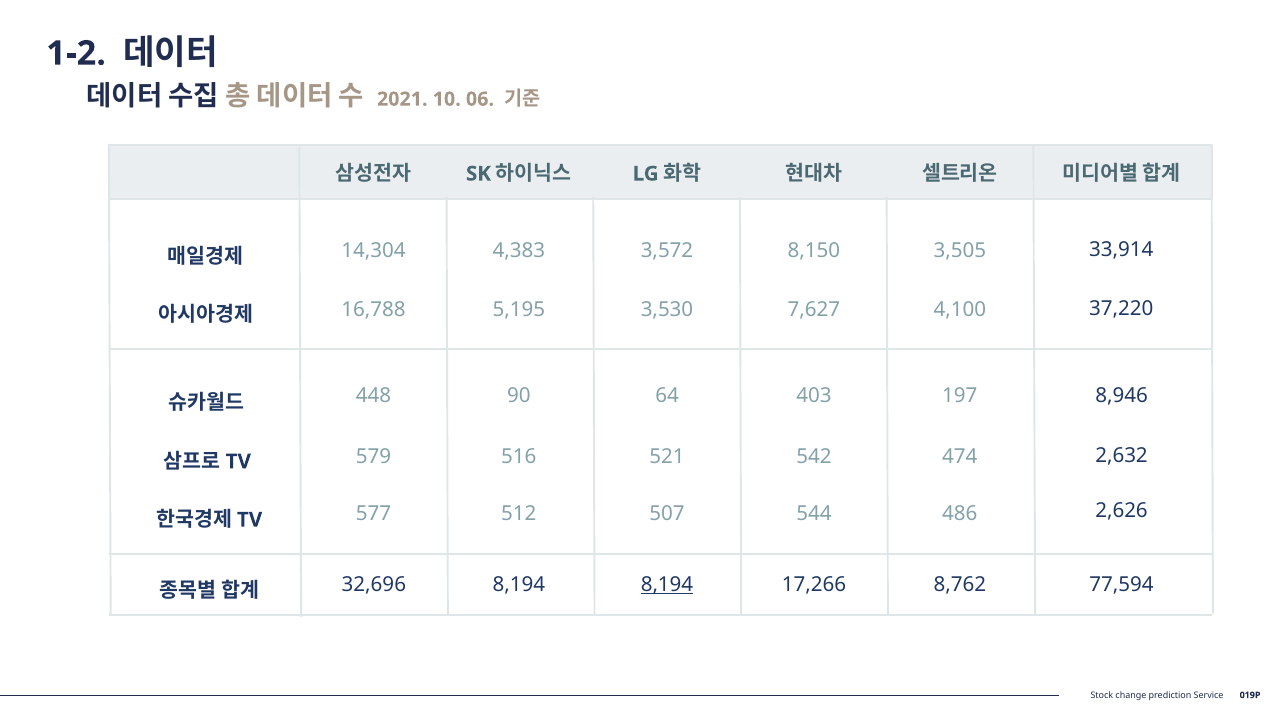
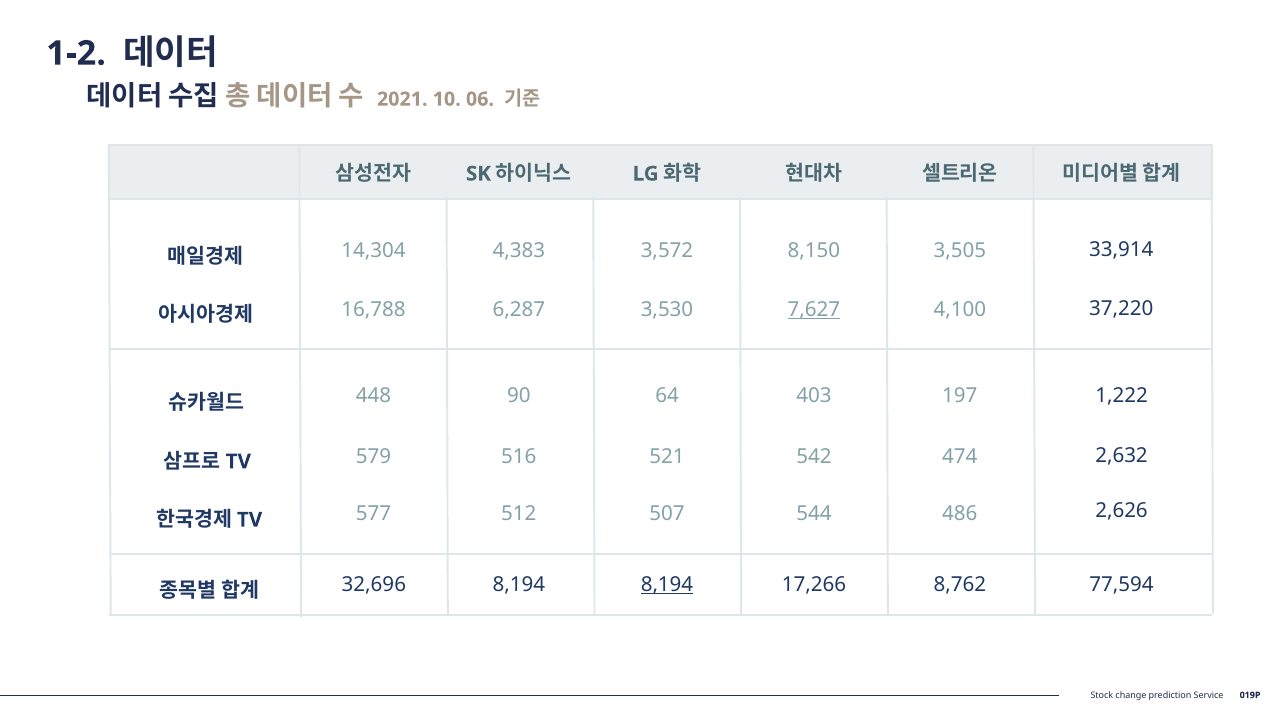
5,195: 5,195 -> 6,287 (519, 310)
7,627 underline: none -> present (814, 310)
8,946: 8,946 -> 1,222 (1122, 396)
